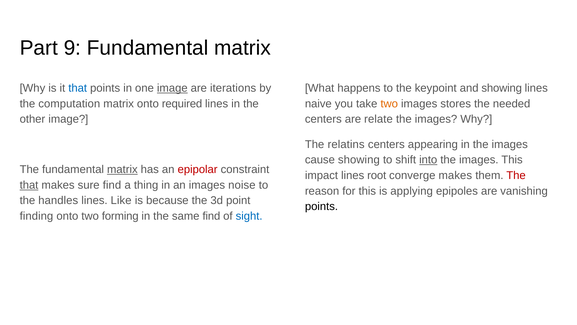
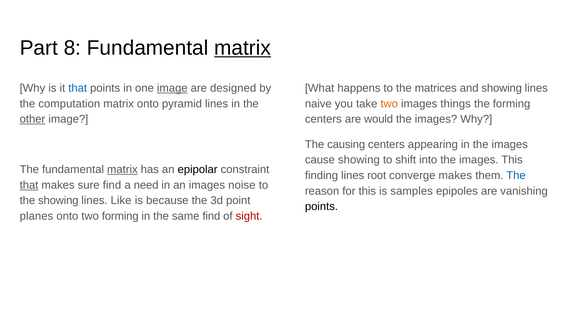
9: 9 -> 8 (72, 48)
matrix underline: none -> present (243, 48)
iterations: iterations -> designed (233, 88)
keypoint: keypoint -> matrices (436, 88)
required: required -> pyramid (182, 104)
stores: stores -> things (456, 104)
the needed: needed -> forming (512, 104)
other underline: none -> present (32, 119)
relate: relate -> would (379, 119)
relatins: relatins -> causing (346, 144)
into underline: present -> none (428, 160)
epipolar colour: red -> black (198, 169)
impact: impact -> finding (321, 175)
The colour: red -> blue (516, 175)
thing: thing -> need (146, 185)
applying: applying -> samples (412, 191)
the handles: handles -> showing (58, 200)
finding: finding -> planes (36, 216)
sight colour: blue -> red (249, 216)
